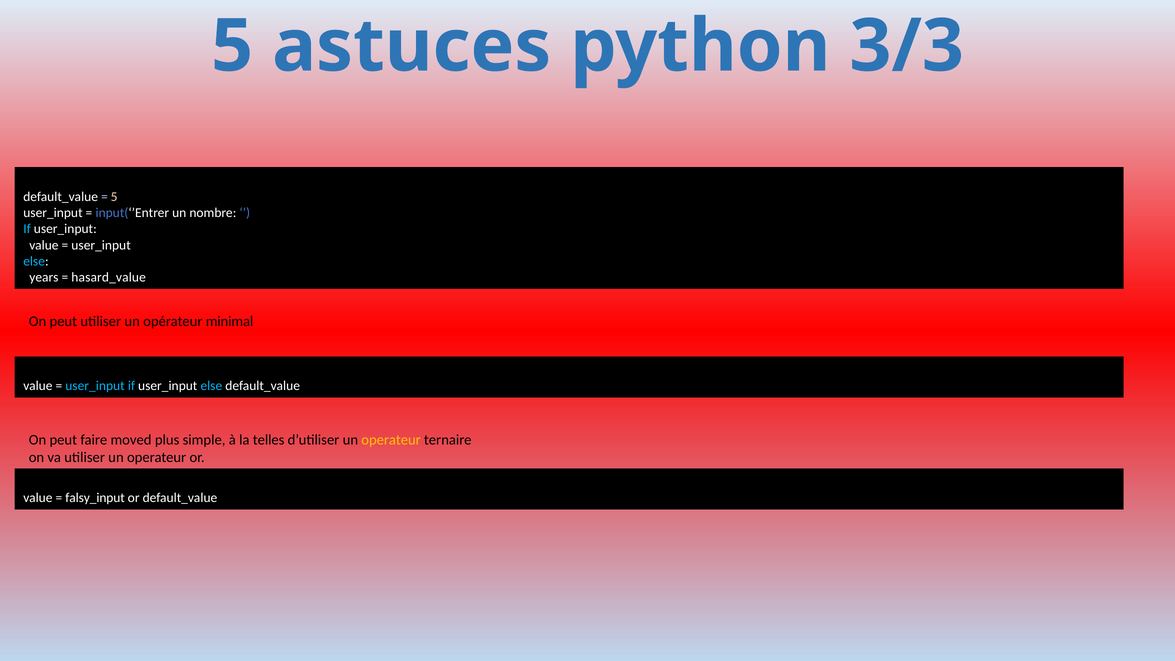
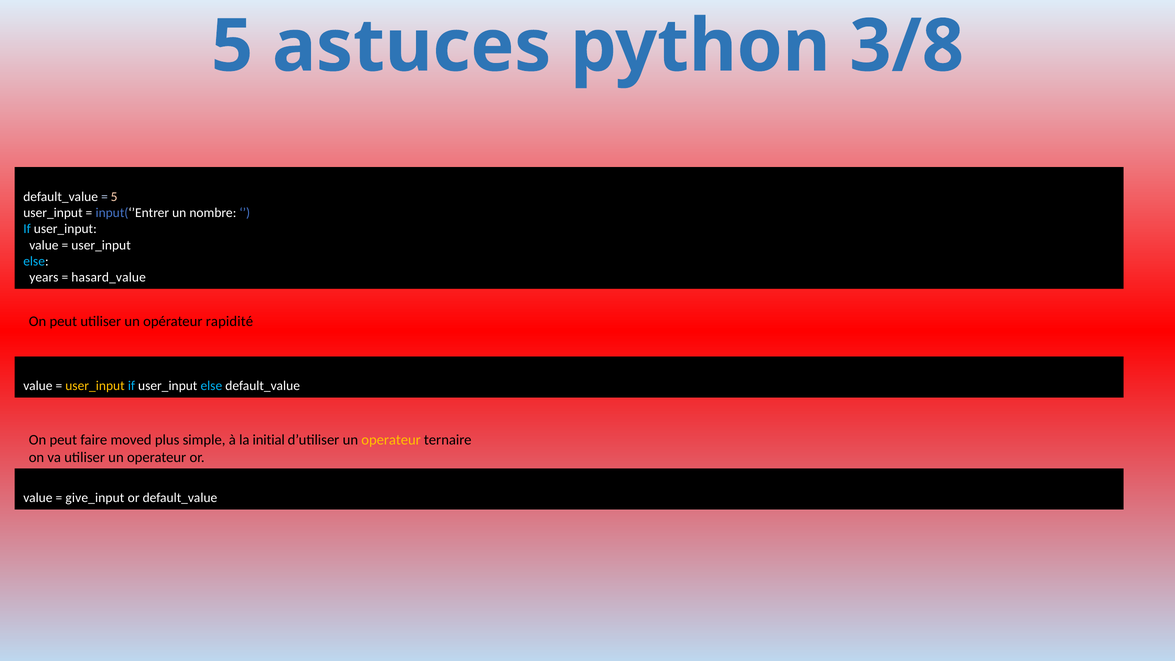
3/3: 3/3 -> 3/8 (907, 46)
minimal: minimal -> rapidité (229, 322)
user_input colour: light blue -> yellow (95, 386)
telles: telles -> initial (269, 440)
falsy_input: falsy_input -> give_input (95, 498)
